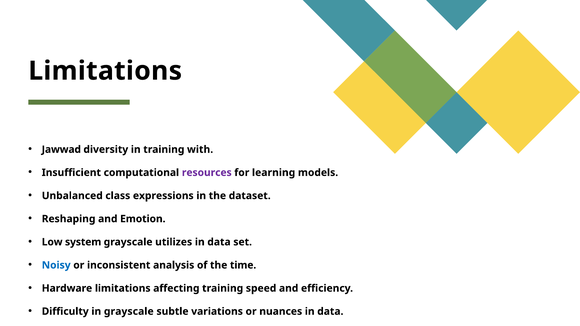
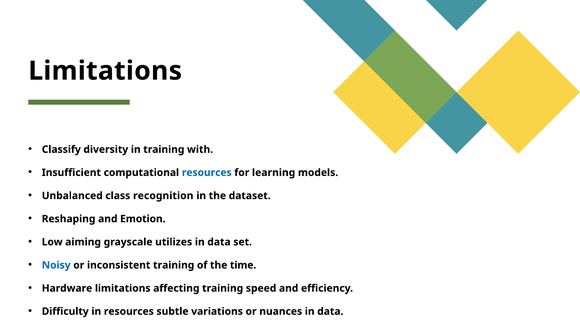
Jawwad: Jawwad -> Classify (61, 150)
resources colour: purple -> blue (207, 173)
expressions: expressions -> recognition (163, 196)
system: system -> aiming (83, 242)
inconsistent analysis: analysis -> training (174, 265)
in grayscale: grayscale -> resources (129, 312)
